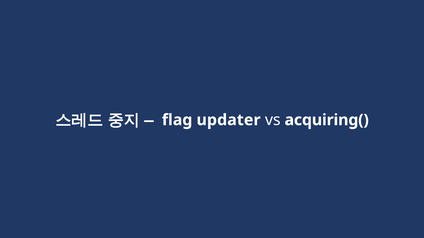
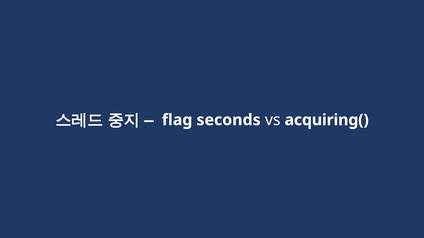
updater: updater -> seconds (229, 120)
